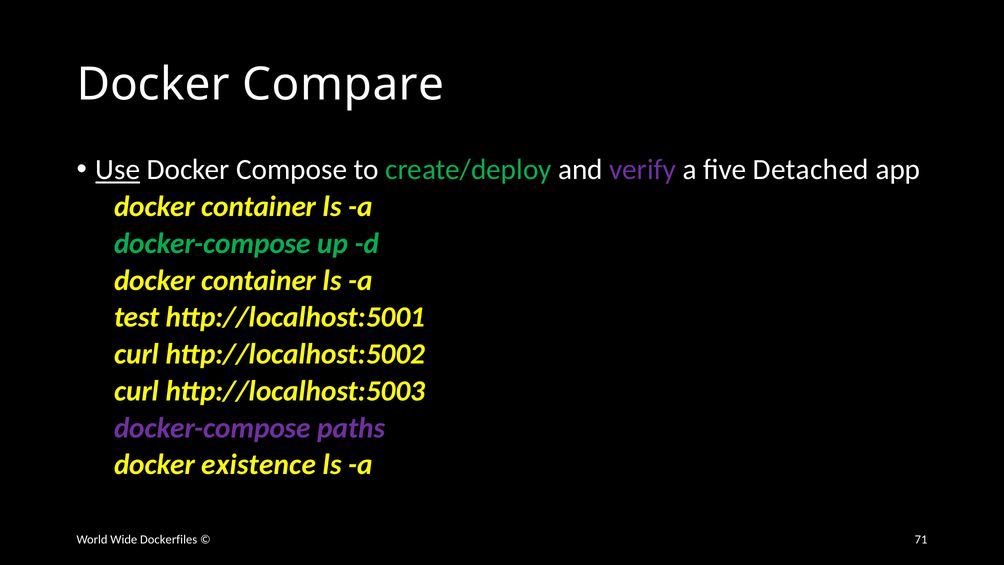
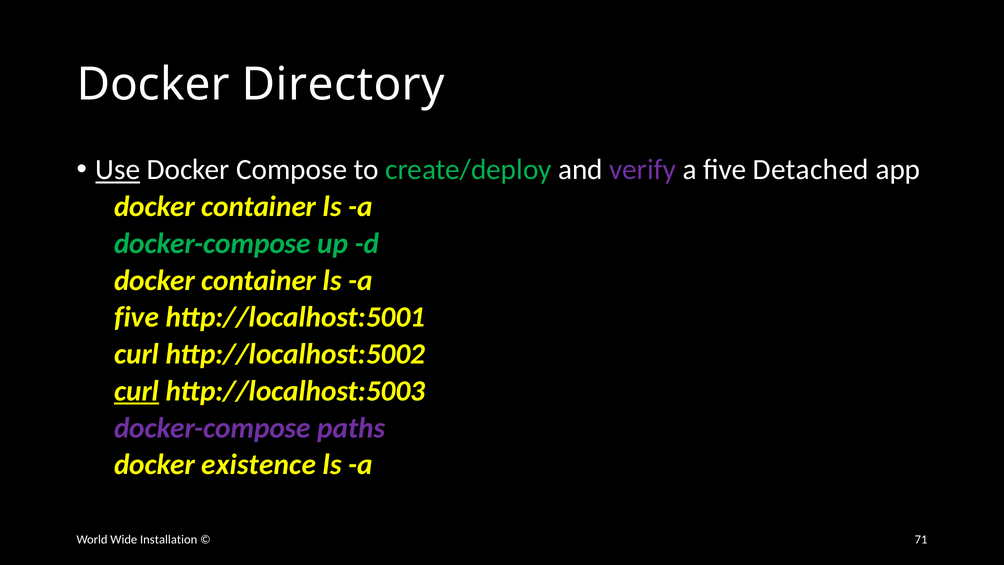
Compare: Compare -> Directory (343, 84)
test: test -> five (137, 317)
curl underline: none -> present (137, 391)
Dockerfiles: Dockerfiles -> Installation (169, 539)
